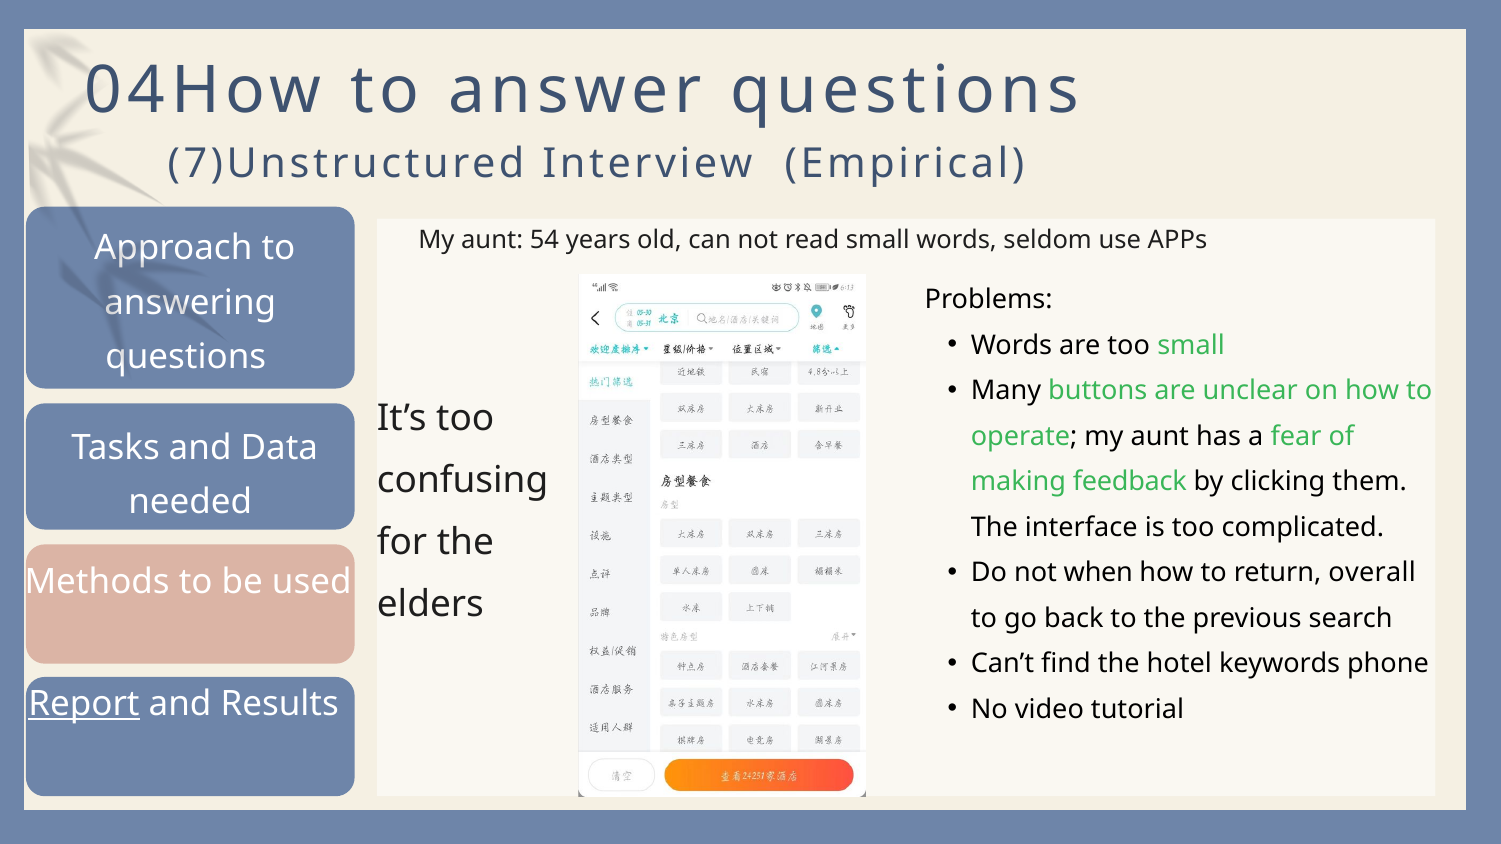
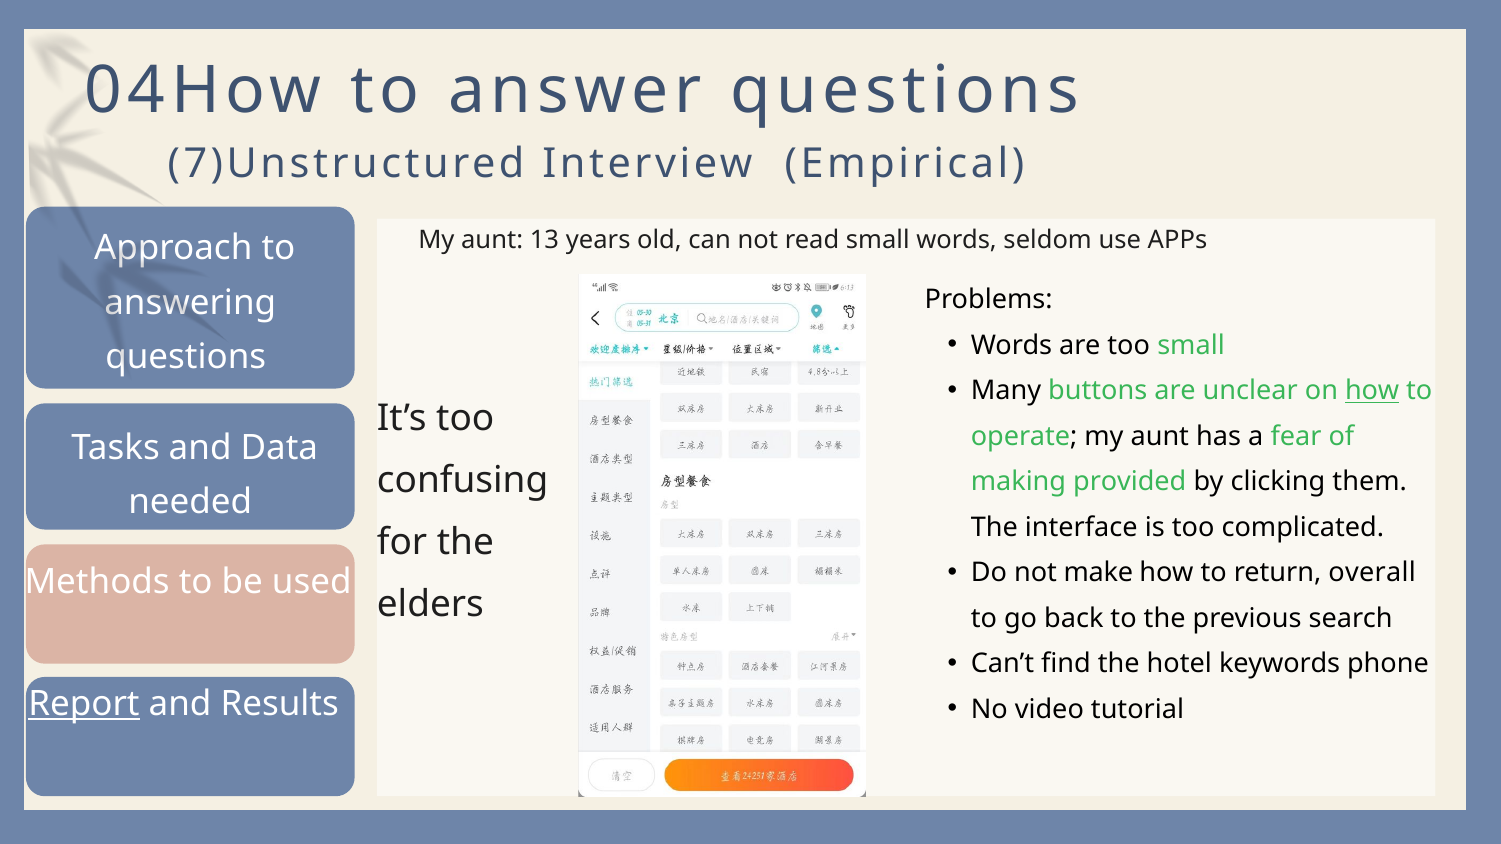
54: 54 -> 13 (544, 241)
how underline: none -> present (1372, 391)
feedback: feedback -> provided (1130, 482)
when: when -> make (1098, 573)
